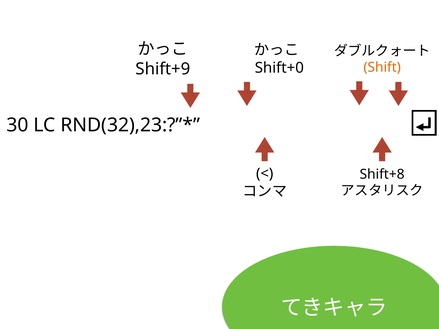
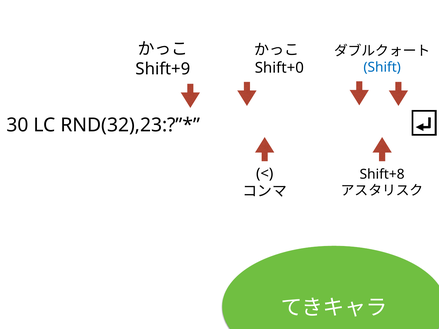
Shift colour: orange -> blue (382, 67)
